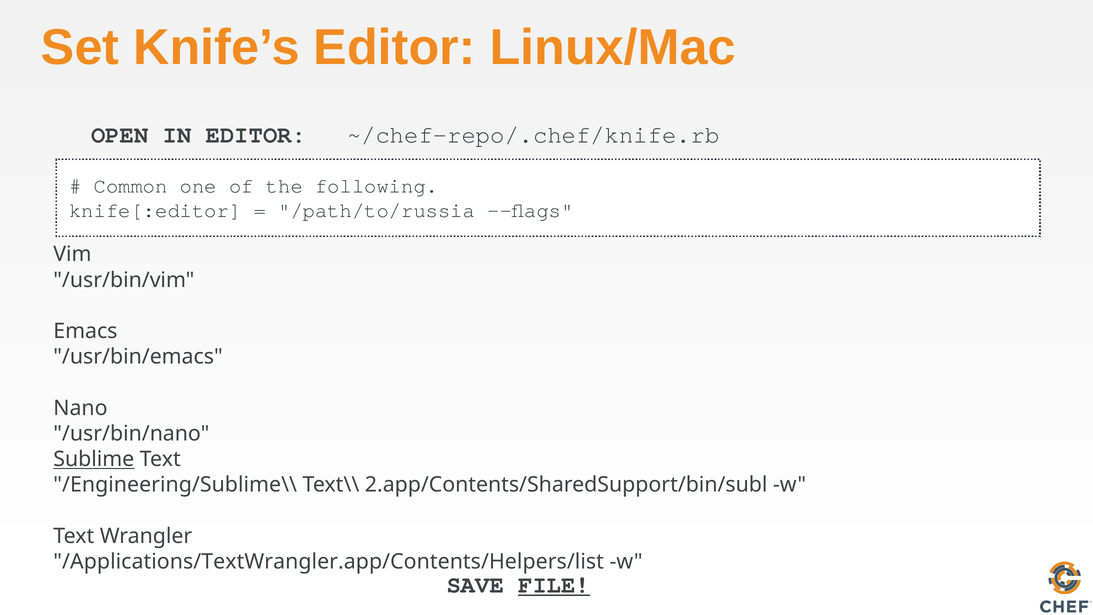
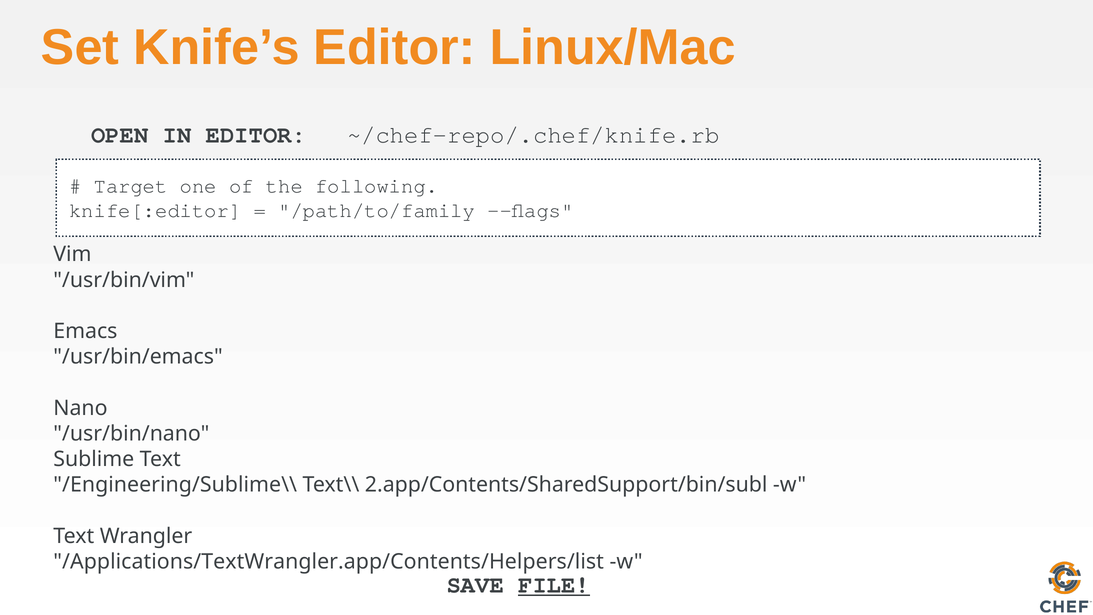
Common: Common -> Target (131, 186)
/path/to/russia: /path/to/russia -> /path/to/family (377, 210)
Sublime underline: present -> none (94, 459)
